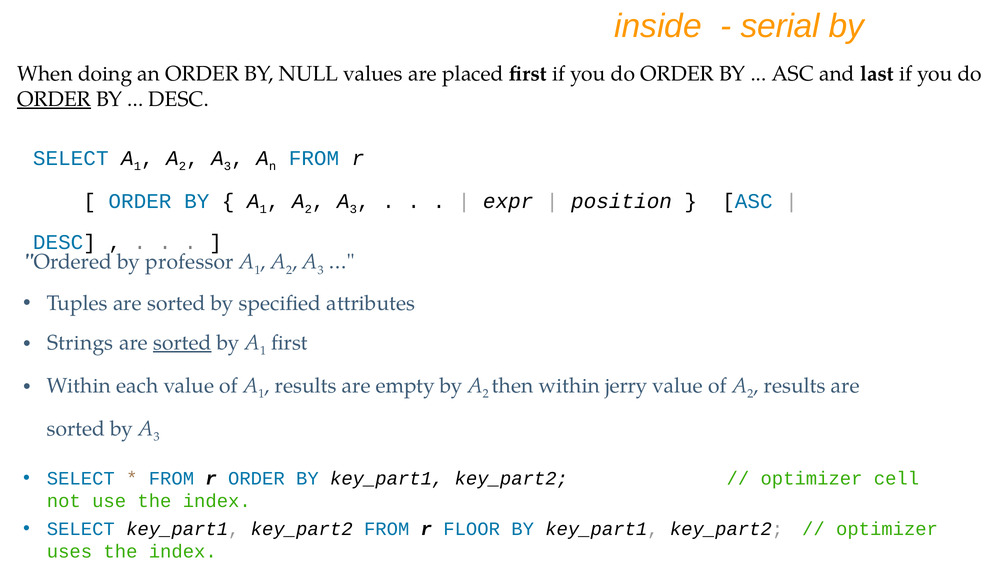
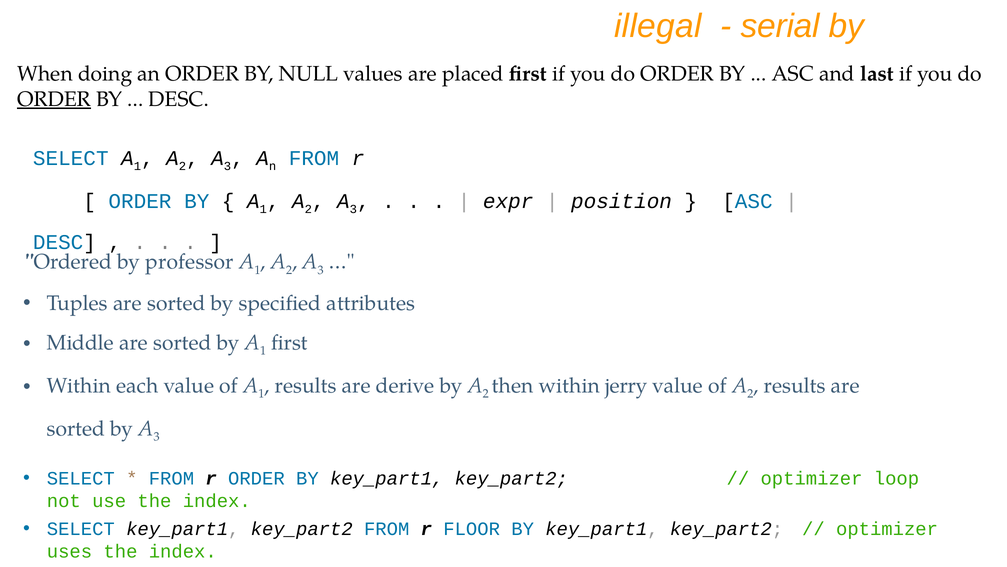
inside: inside -> illegal (658, 26)
Strings: Strings -> Middle (80, 342)
sorted underline: present -> none (182, 342)
empty: empty -> derive (405, 385)
cell: cell -> loop (896, 478)
